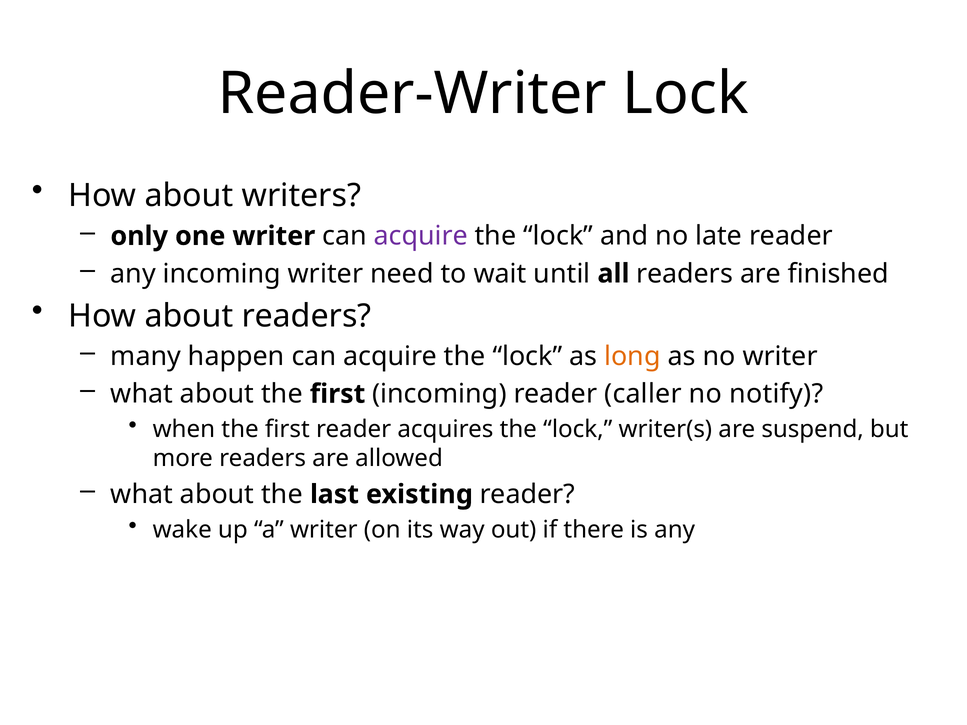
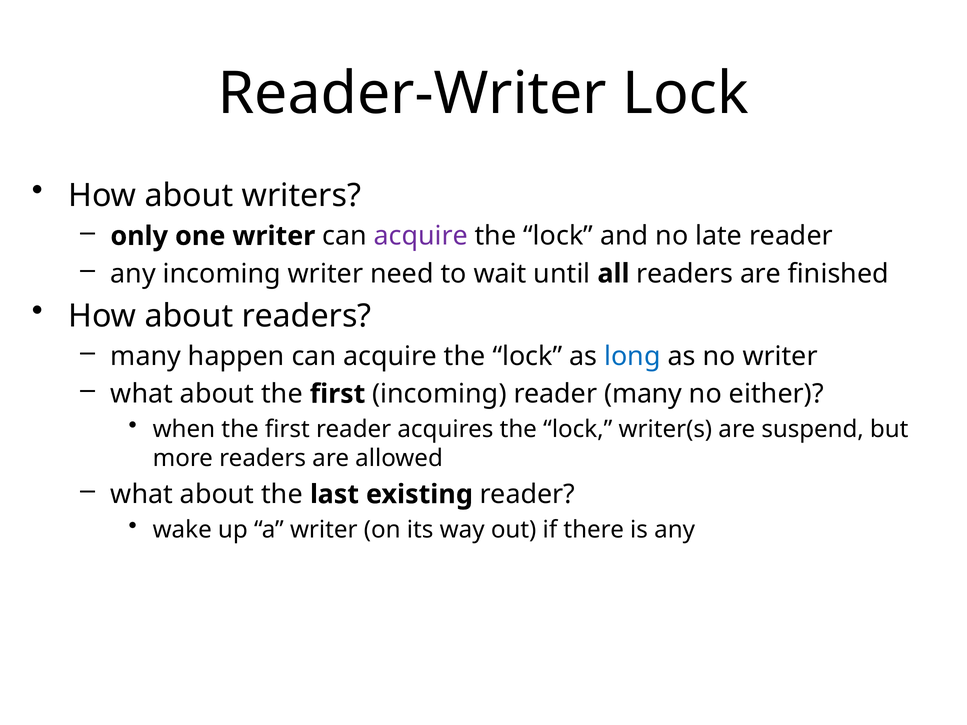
long colour: orange -> blue (632, 356)
reader caller: caller -> many (643, 394)
notify: notify -> either (776, 394)
